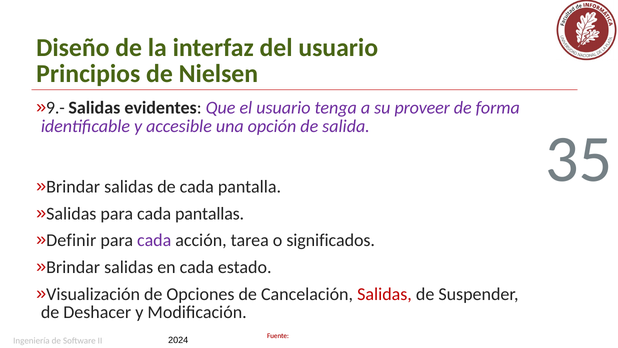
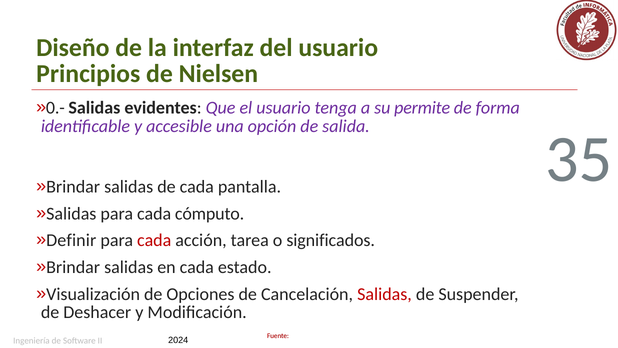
9.-: 9.- -> 0.- (55, 108)
proveer: proveer -> permite (422, 108)
pantallas: pantallas -> cómputo (210, 213)
cada colour: purple -> red (154, 240)
